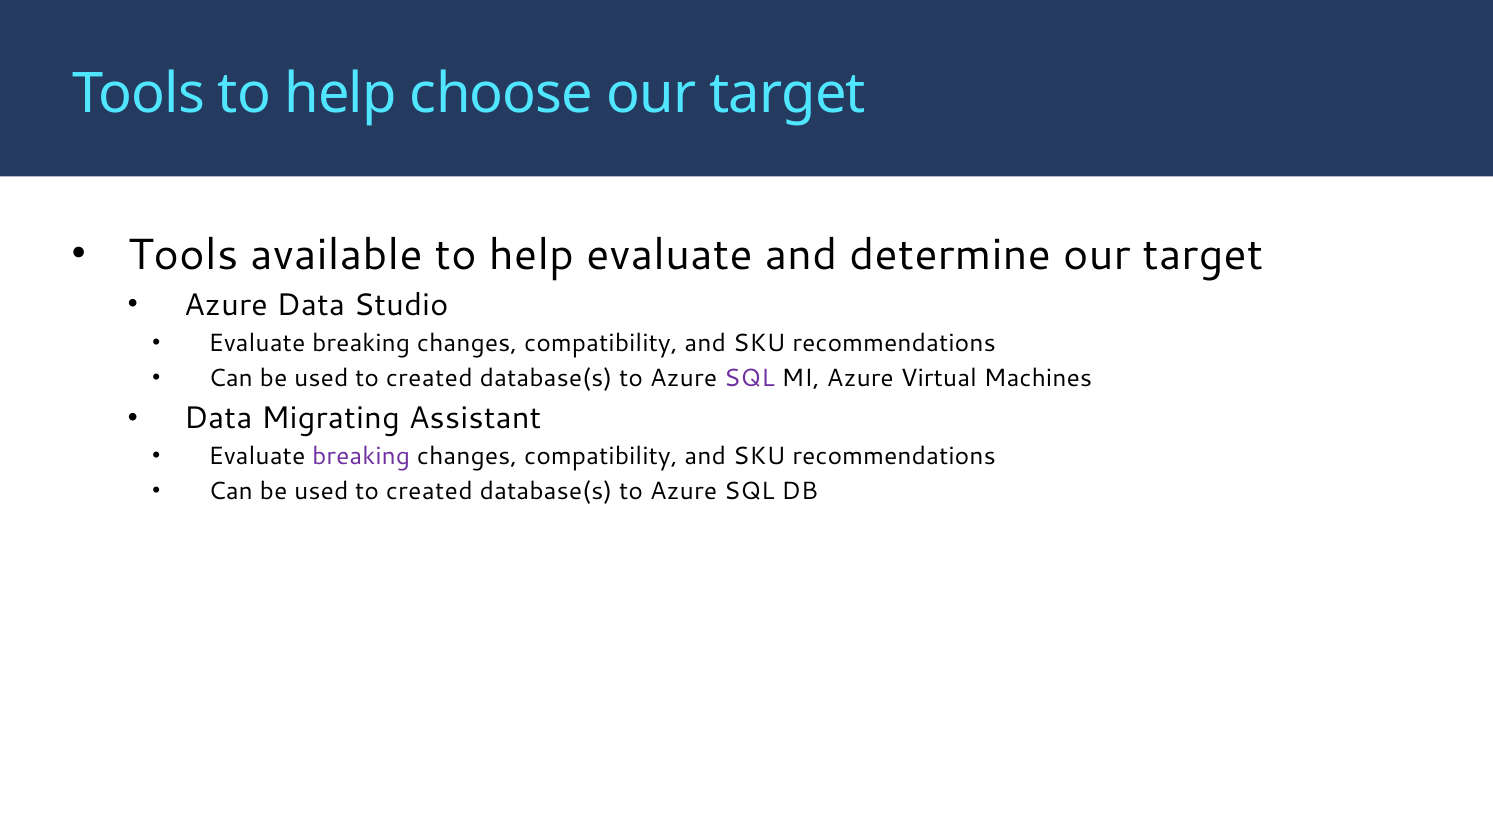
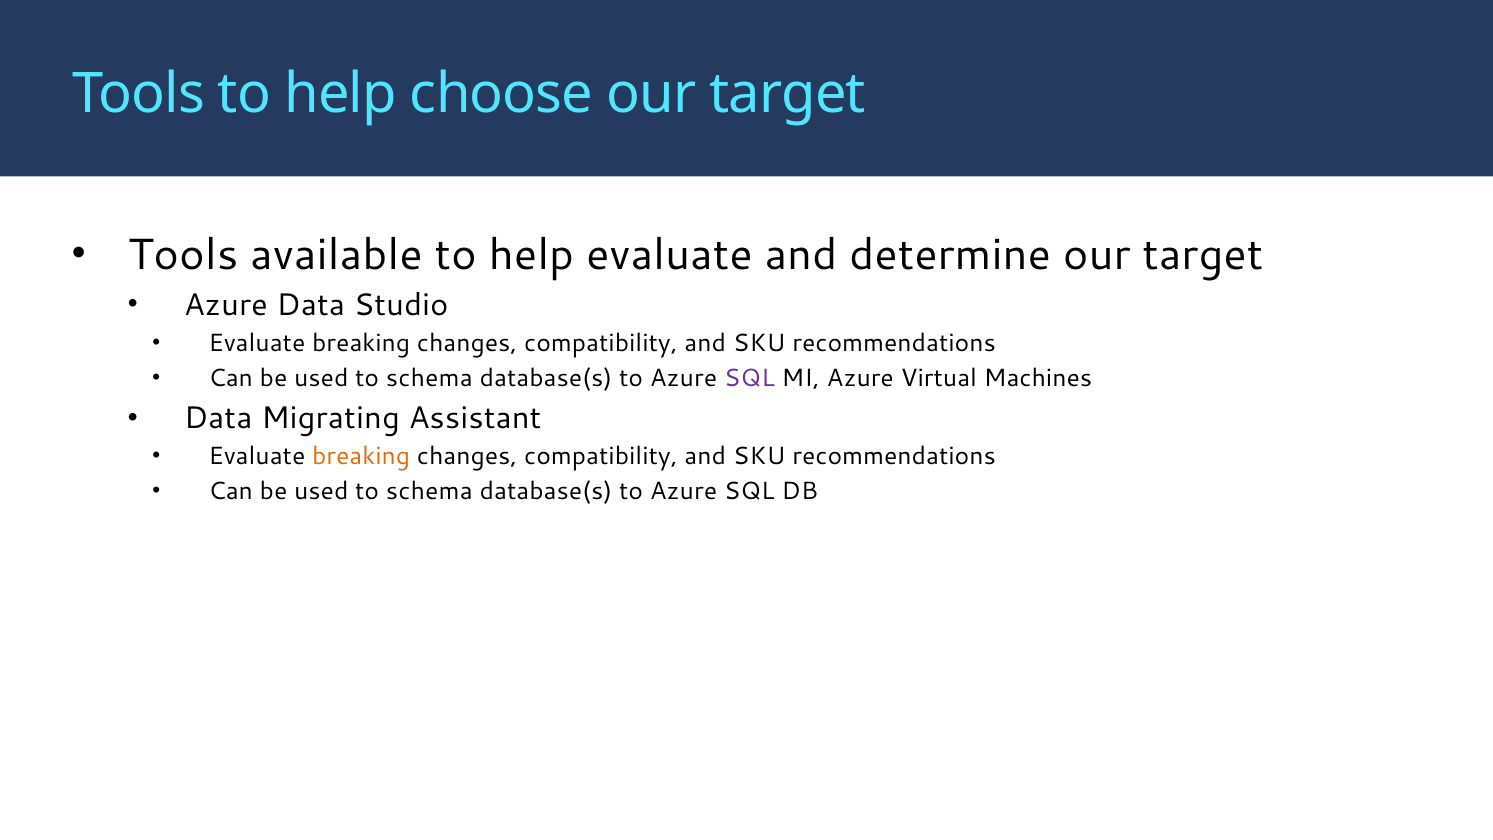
created: created -> schema (429, 378)
breaking colour: purple -> orange (361, 457)
created: created -> schema (429, 491)
